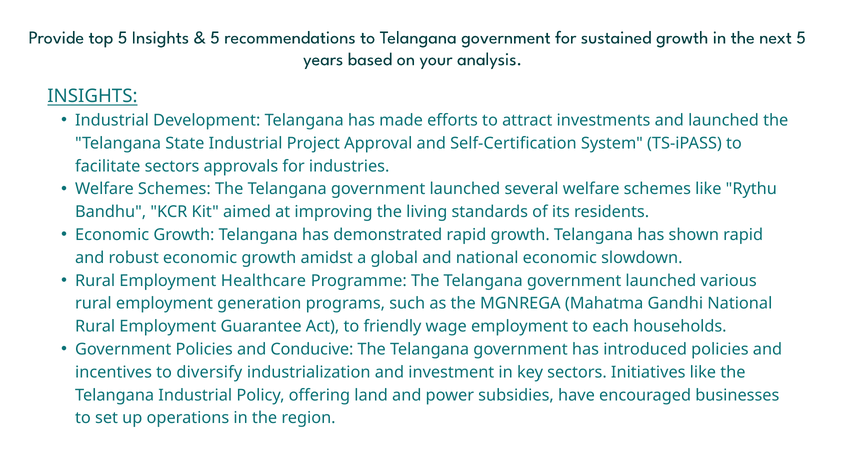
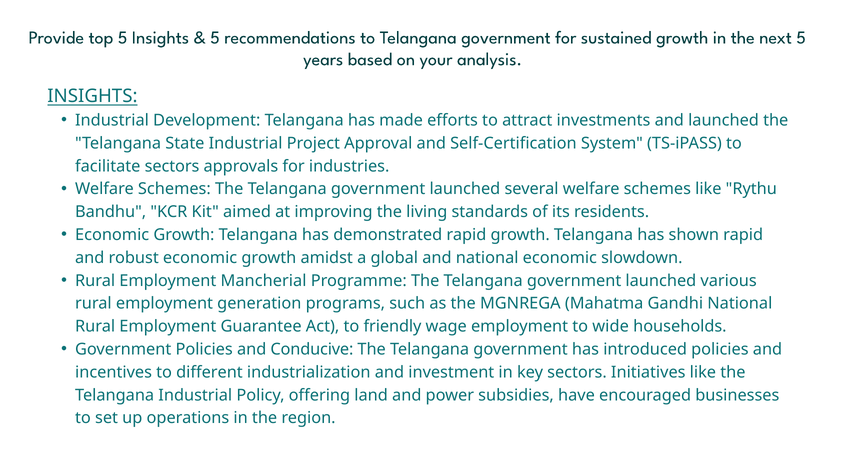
Healthcare: Healthcare -> Mancherial (264, 281)
each: each -> wide (611, 326)
diversify: diversify -> different (209, 372)
